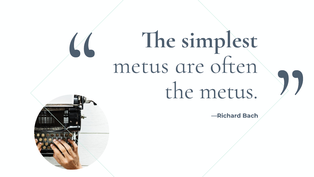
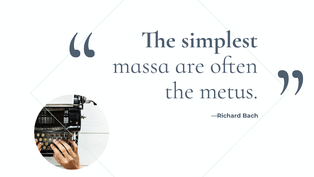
metus: metus -> massa (141, 65)
